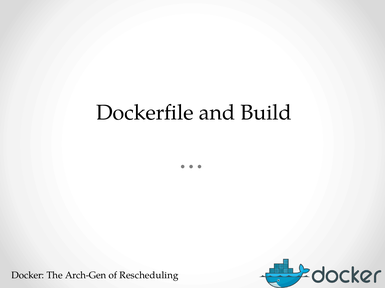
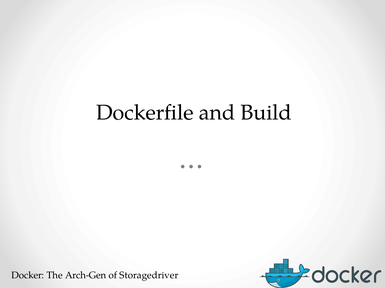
Rescheduling: Rescheduling -> Storagedriver (149, 276)
